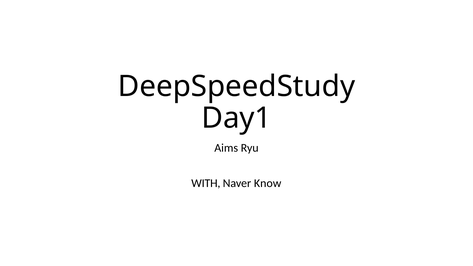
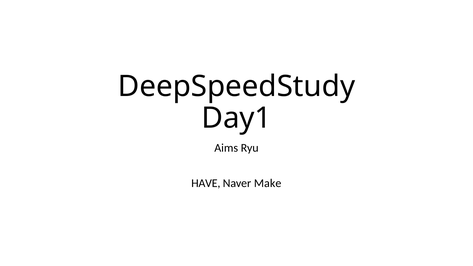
WITH: WITH -> HAVE (206, 183)
Know: Know -> Make (268, 183)
